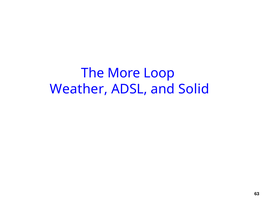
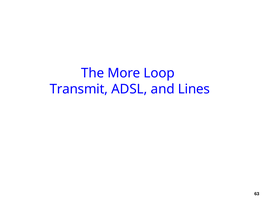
Weather: Weather -> Transmit (79, 89)
Solid: Solid -> Lines (194, 89)
